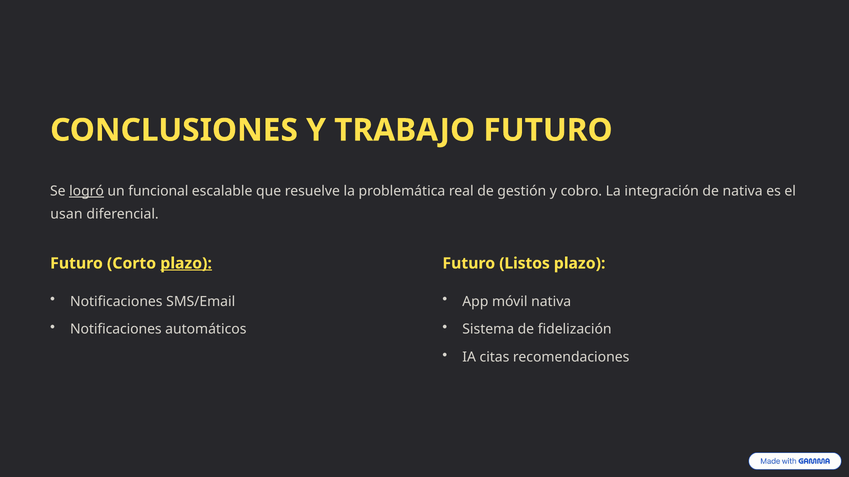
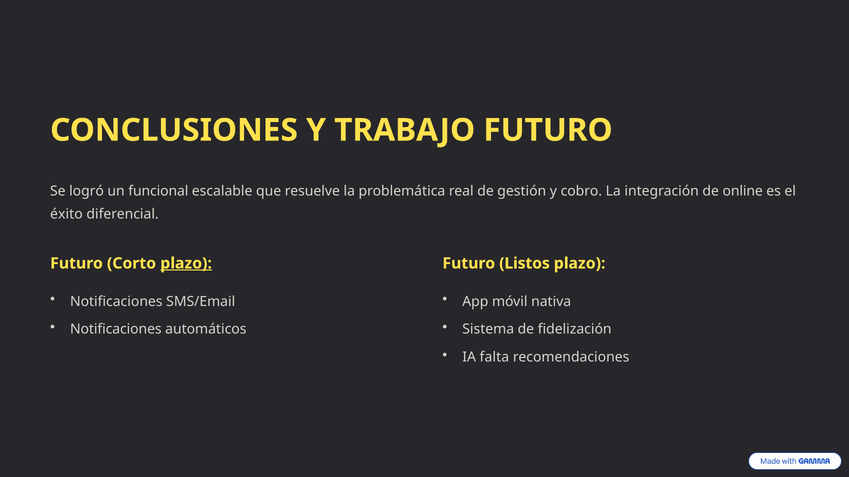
logró underline: present -> none (87, 191)
de nativa: nativa -> online (743, 191)
usan: usan -> éxito (66, 214)
citas: citas -> falta (494, 358)
